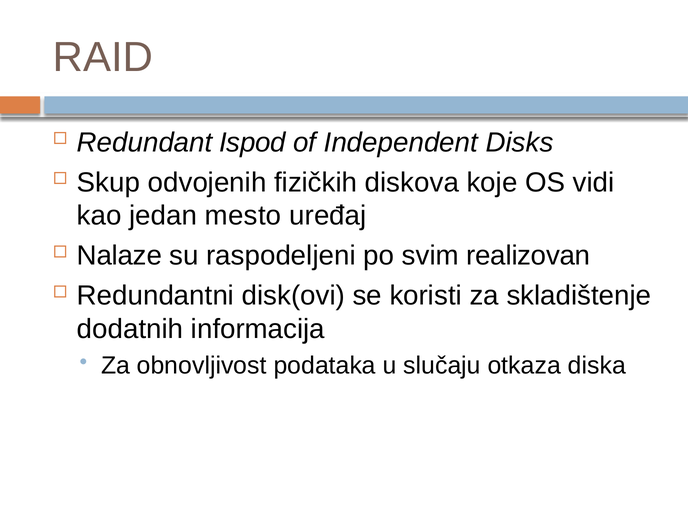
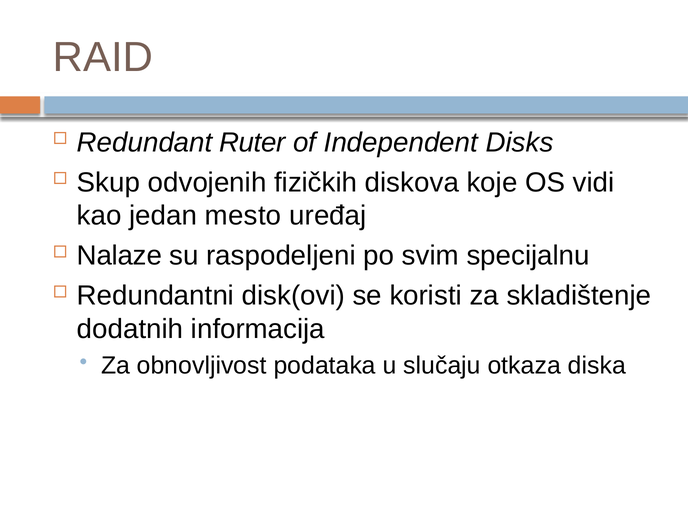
Ispod: Ispod -> Ruter (252, 142)
realizovan: realizovan -> specijalnu (528, 256)
